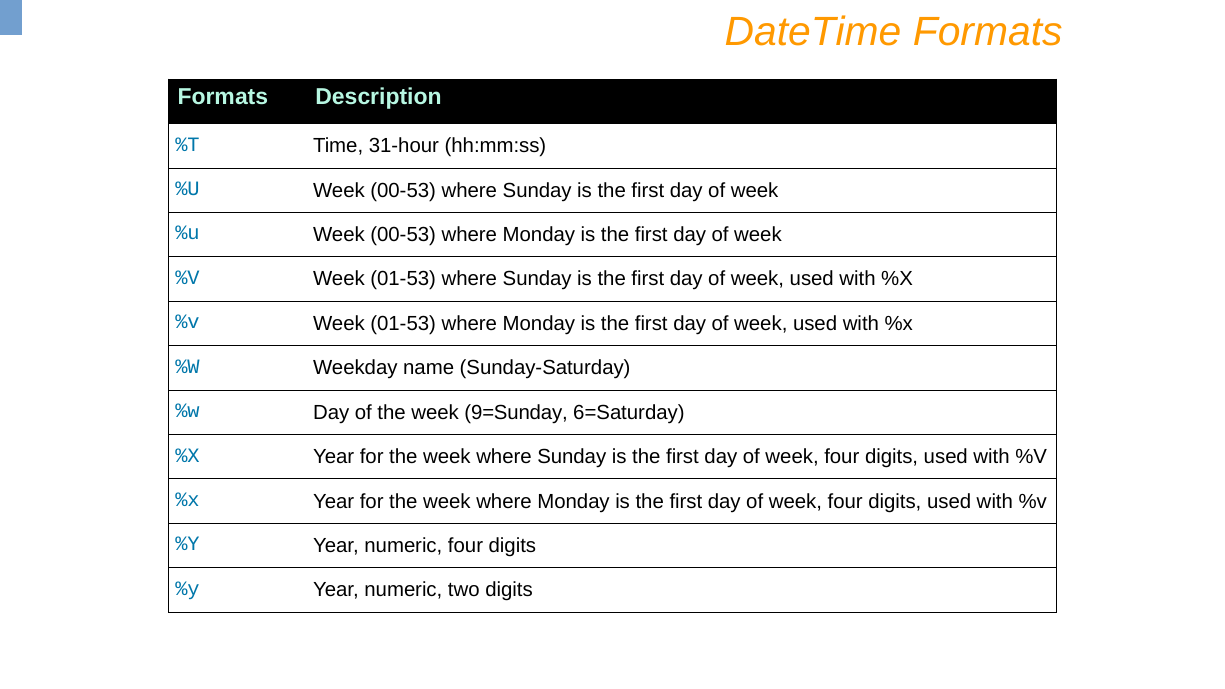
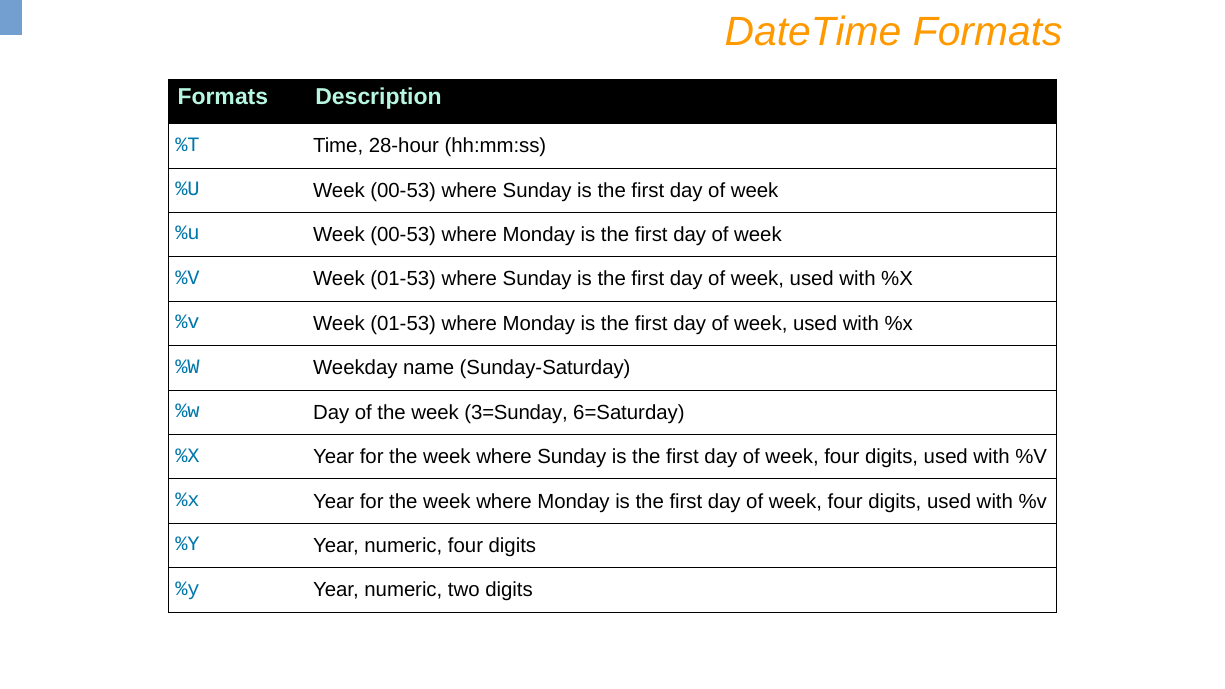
31-hour: 31-hour -> 28-hour (404, 146)
9=Sunday: 9=Sunday -> 3=Sunday (516, 413)
